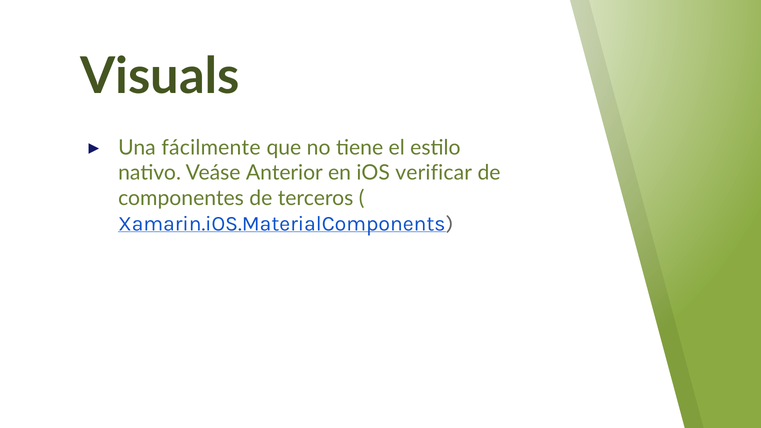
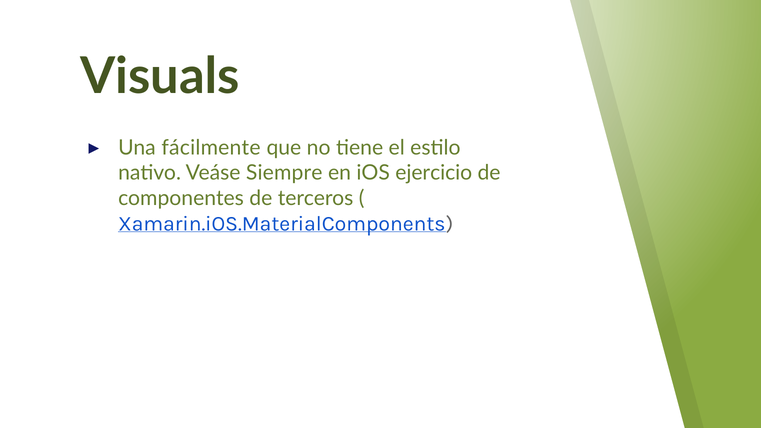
Anterior: Anterior -> Siempre (284, 173)
verificar: verificar -> ejercicio (434, 173)
